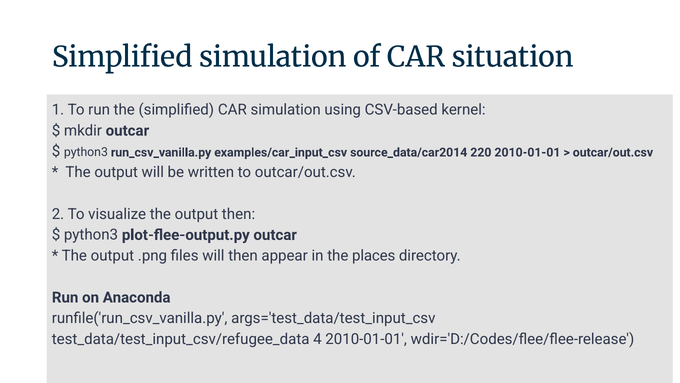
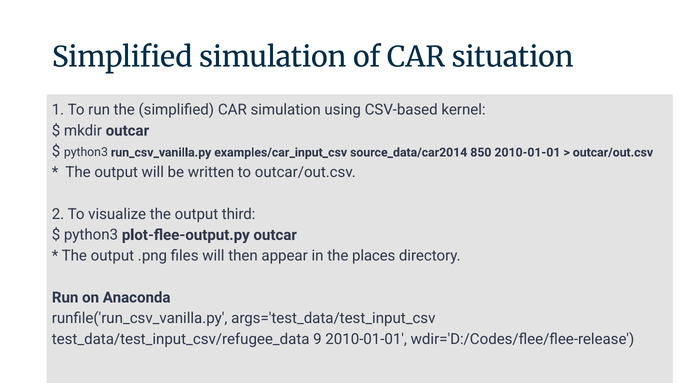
220: 220 -> 850 (481, 152)
output then: then -> third (239, 214)
4: 4 -> 9 (317, 339)
